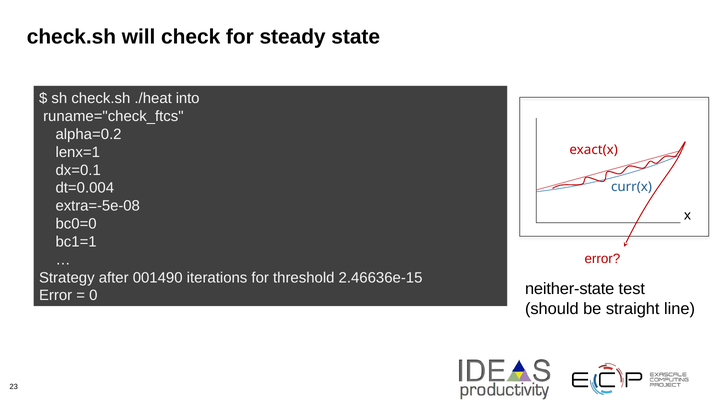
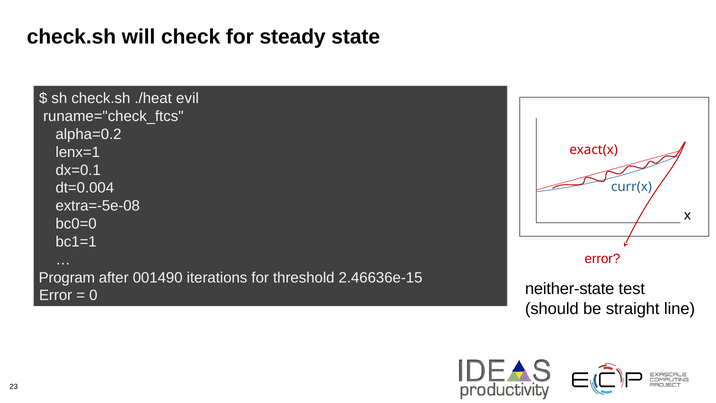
into: into -> evil (187, 98)
Strategy: Strategy -> Program (67, 278)
